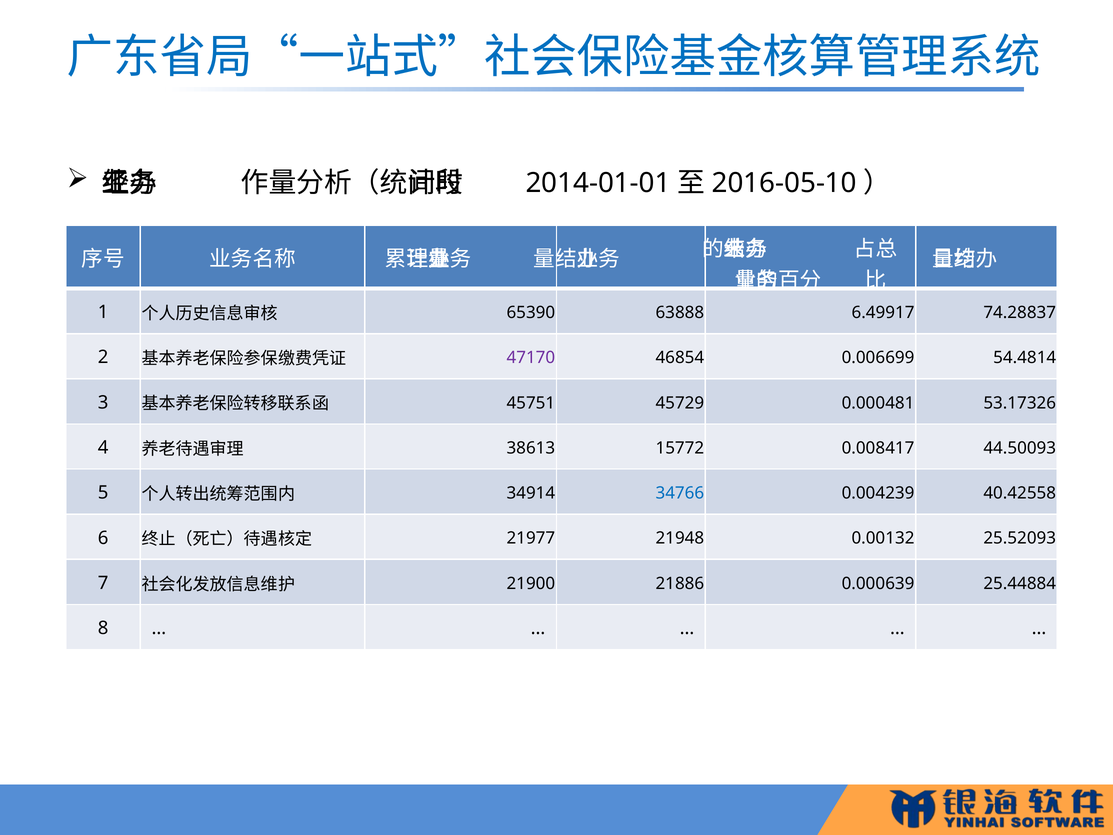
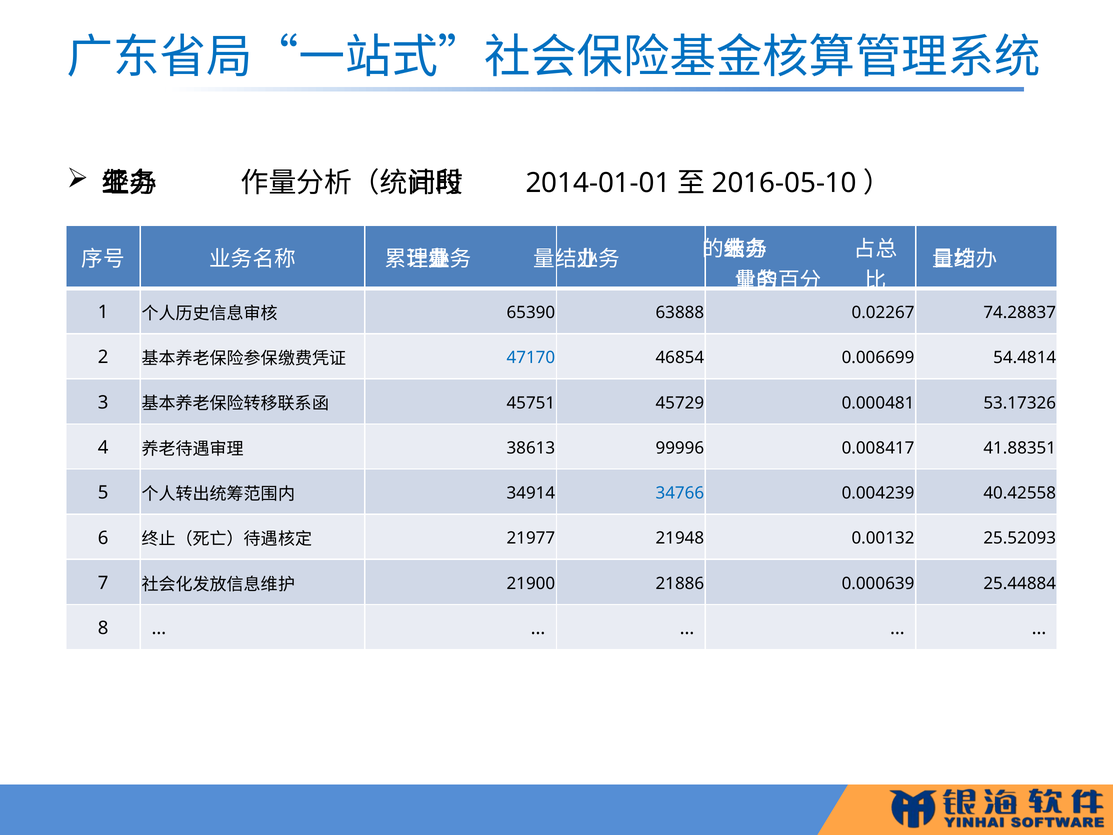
6.49917: 6.49917 -> 0.02267 (883, 313)
47170 colour: purple -> blue (531, 358)
15772: 15772 -> 99996 (680, 448)
44.50093: 44.50093 -> 41.88351 (1020, 448)
